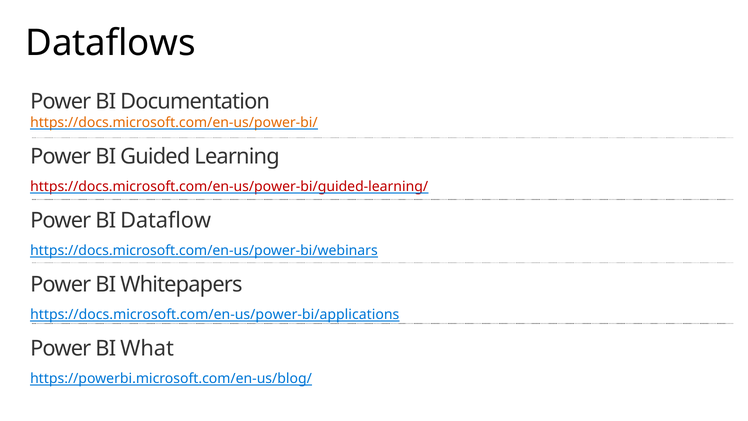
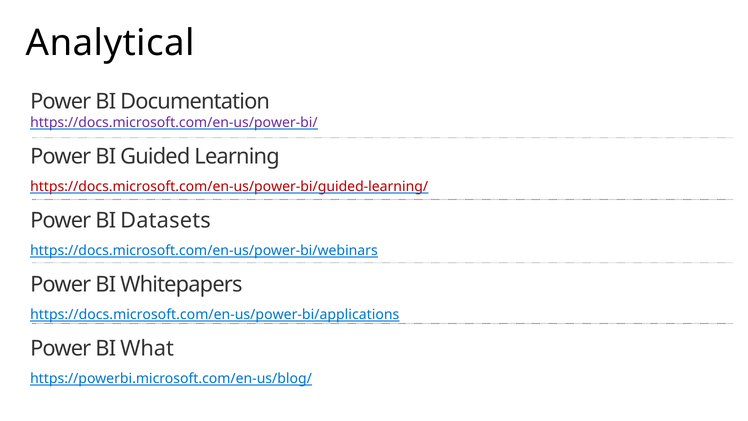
Dataflows: Dataflows -> Analytical (110, 43)
https://docs.microsoft.com/en-us/power-bi/ colour: orange -> purple (174, 123)
Dataflow: Dataflow -> Datasets (165, 220)
